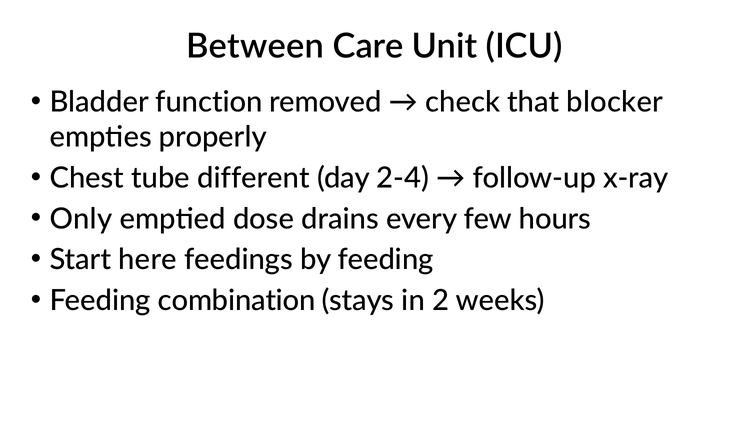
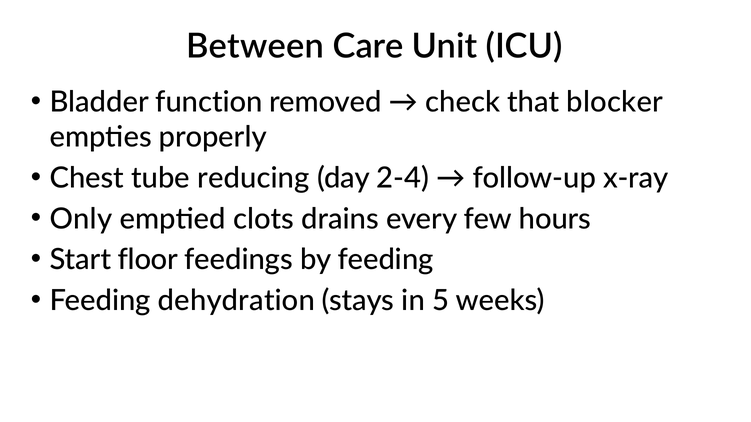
different: different -> reducing (253, 178)
dose: dose -> clots (264, 219)
here: here -> floor (148, 260)
combination: combination -> dehydration (237, 301)
2: 2 -> 5 (441, 301)
